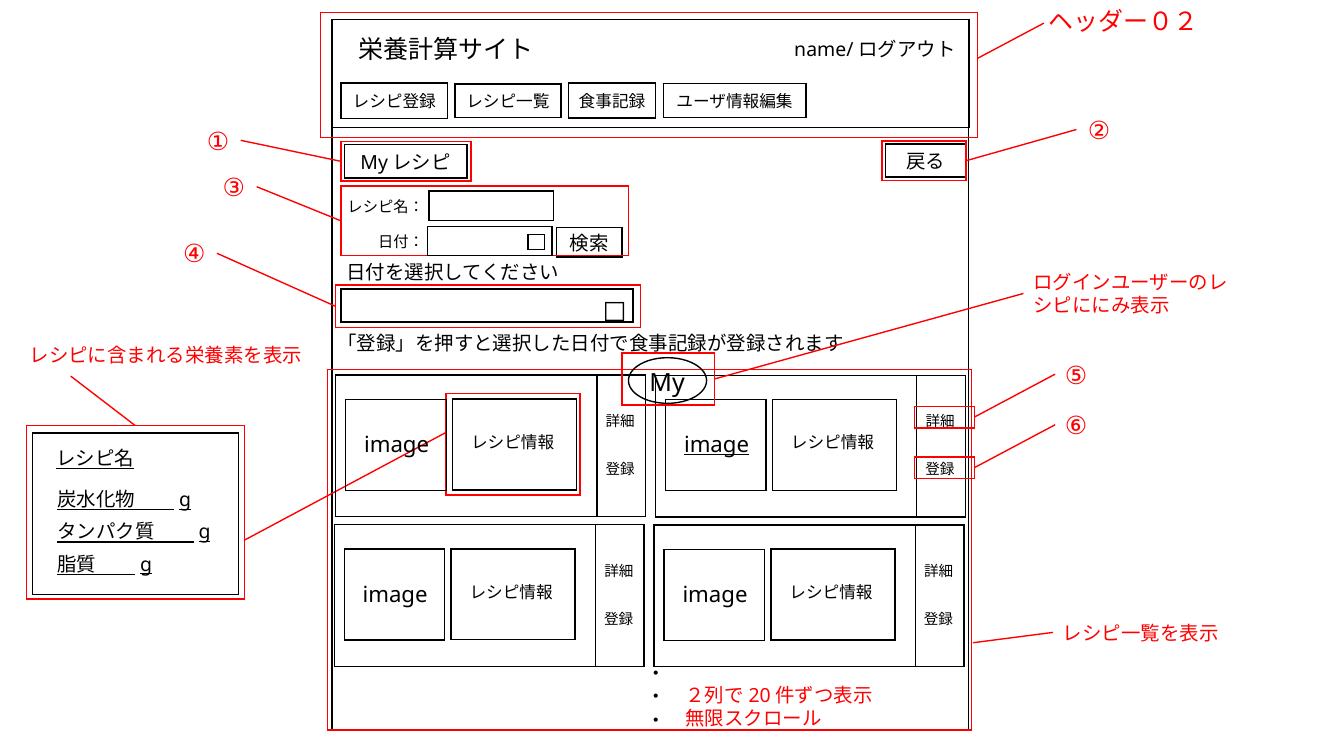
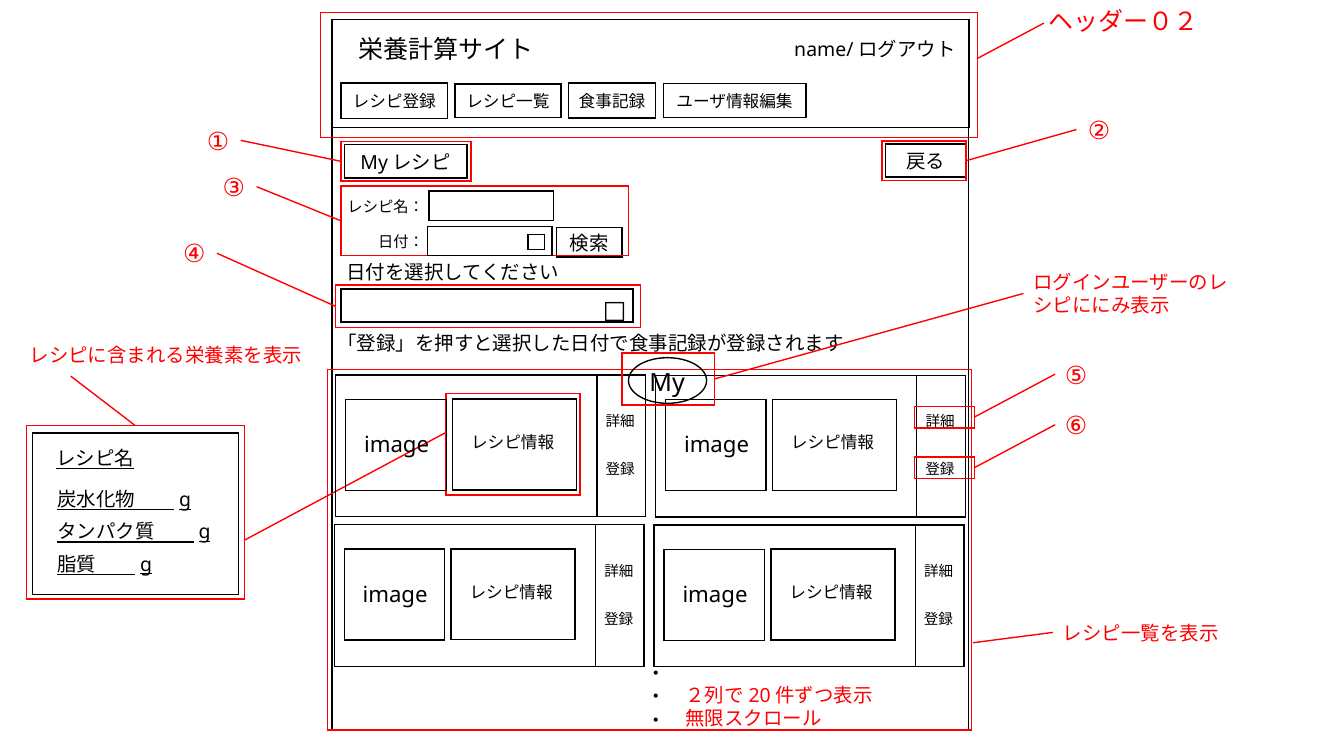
image underline: present -> none (717, 445)
